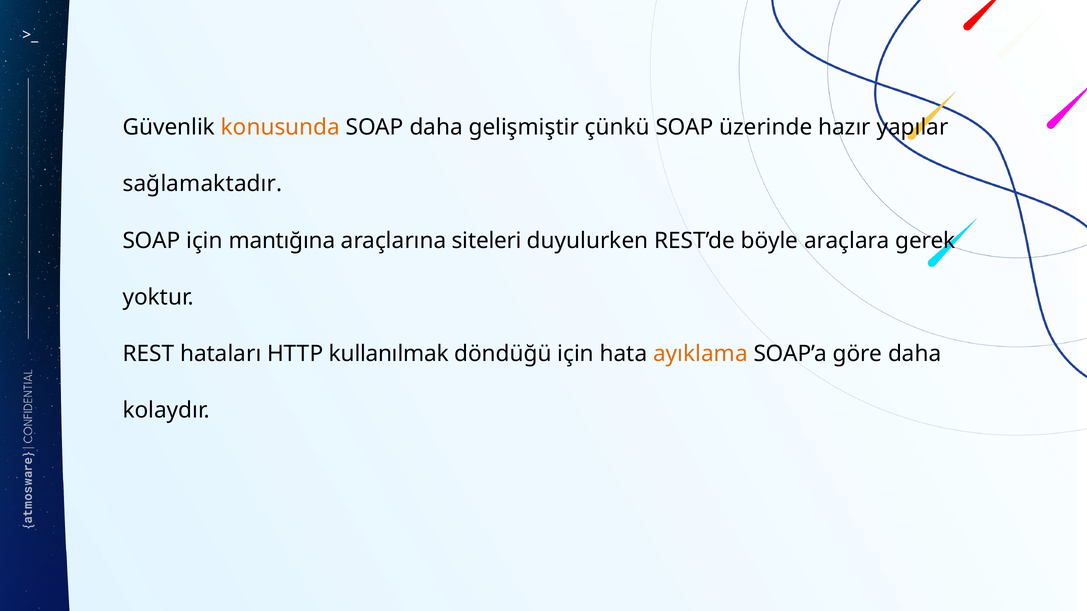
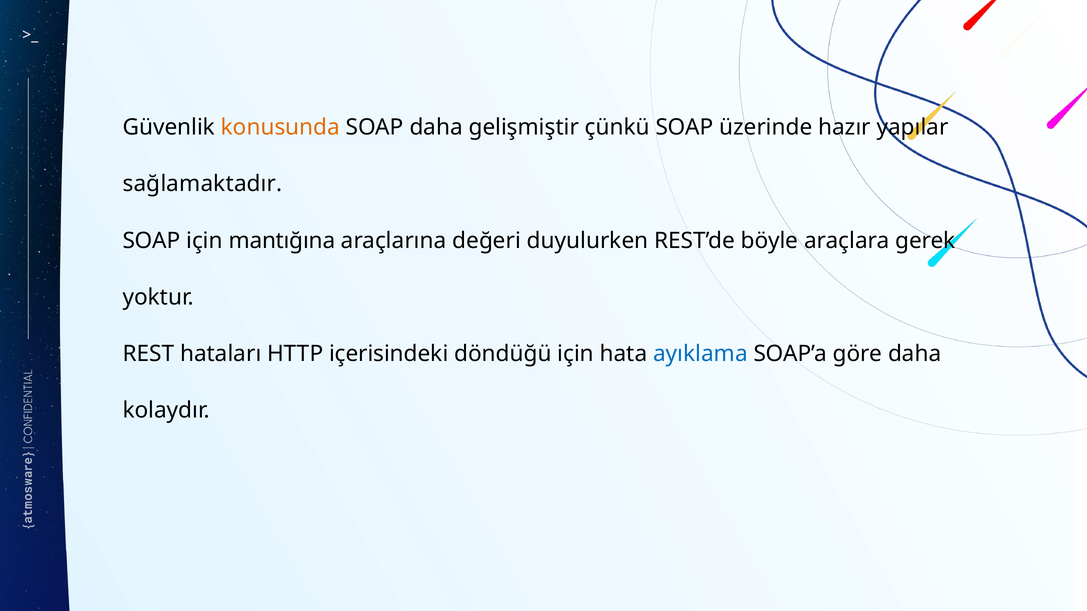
siteleri: siteleri -> değeri (487, 241)
kullanılmak: kullanılmak -> içerisindeki (389, 354)
ayıklama colour: orange -> blue (700, 354)
